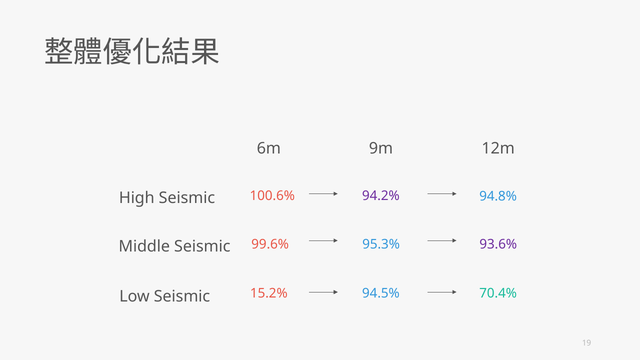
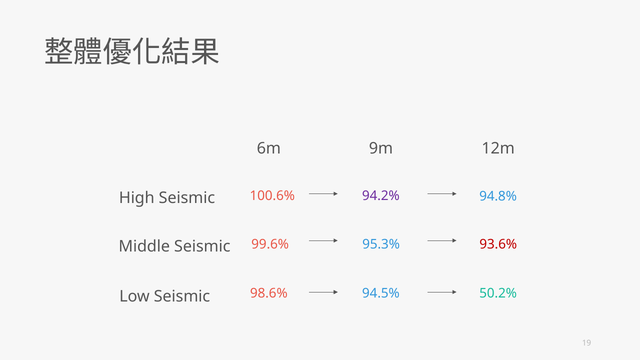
93.6% colour: purple -> red (498, 244)
15.2%: 15.2% -> 98.6% (269, 293)
70.4%: 70.4% -> 50.2% (498, 294)
